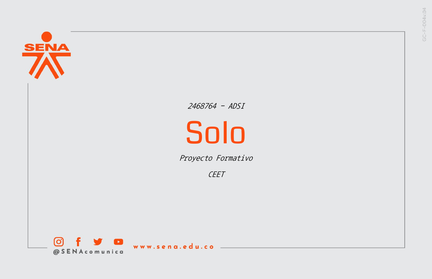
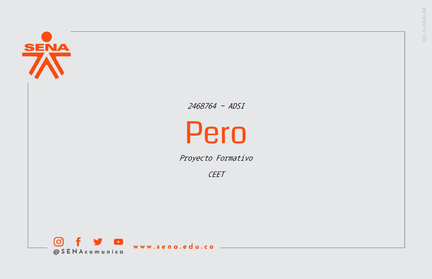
Solo: Solo -> Pero (216, 133)
